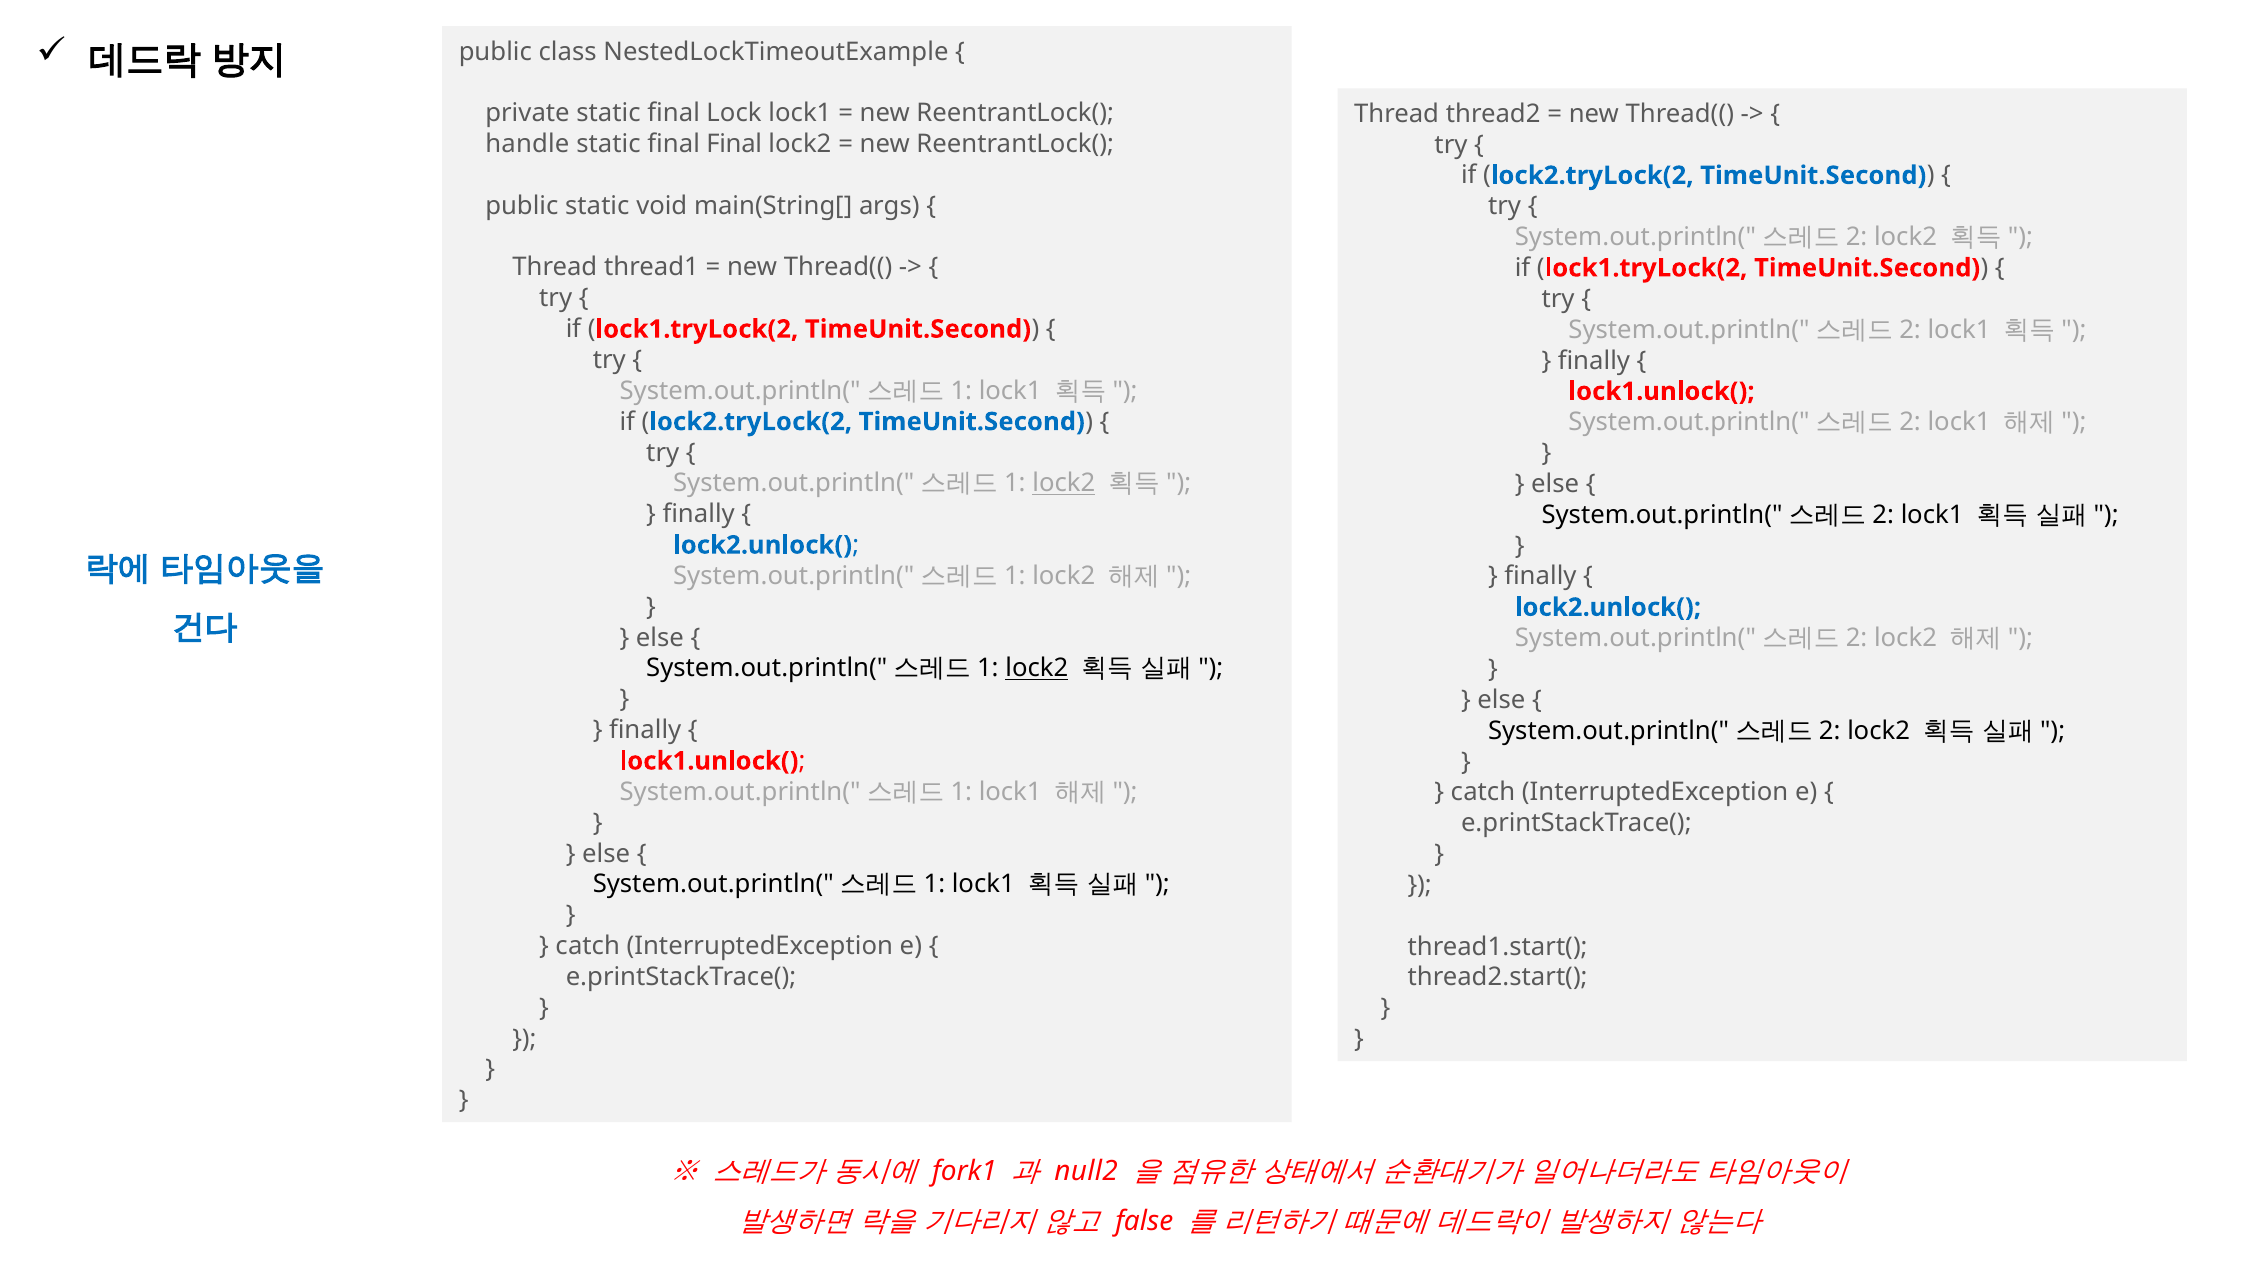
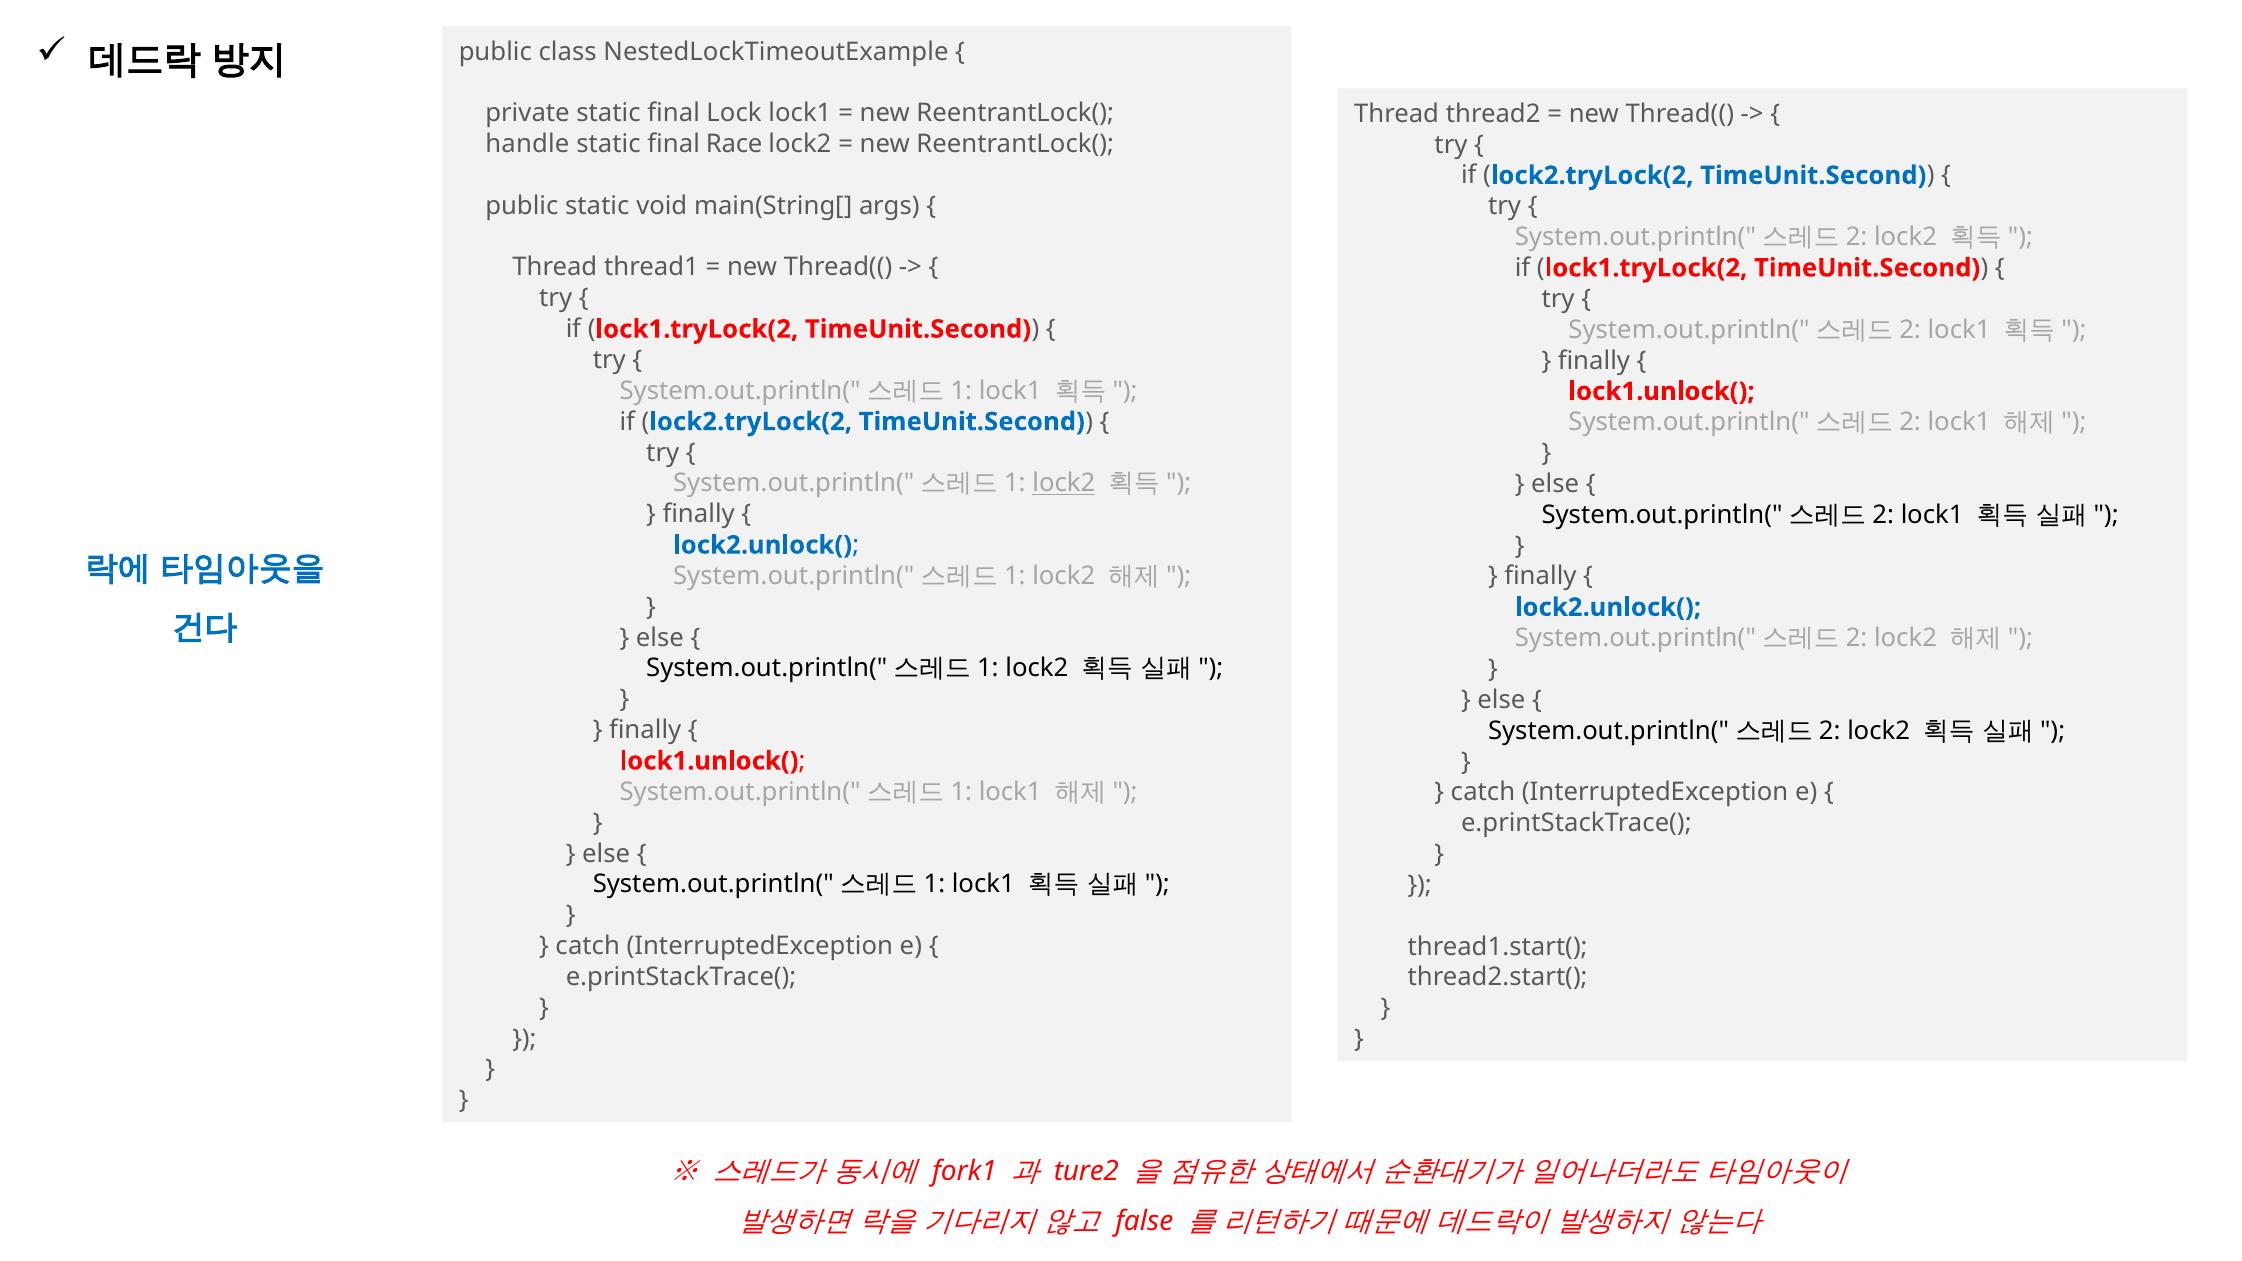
final Final: Final -> Race (734, 144)
lock2 underline: present -> none (1037, 669)
null2: null2 -> ture2 (1086, 1171)
